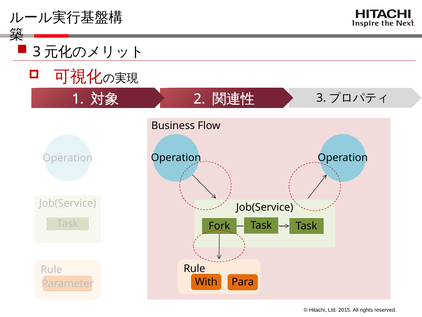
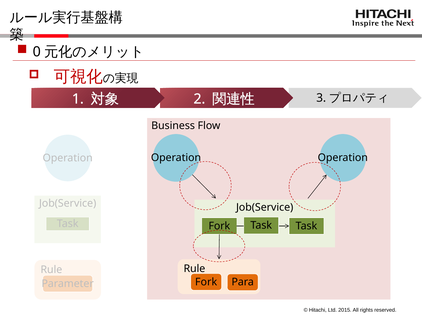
3: 3 -> 0 (37, 52)
With: With -> Fork (206, 281)
